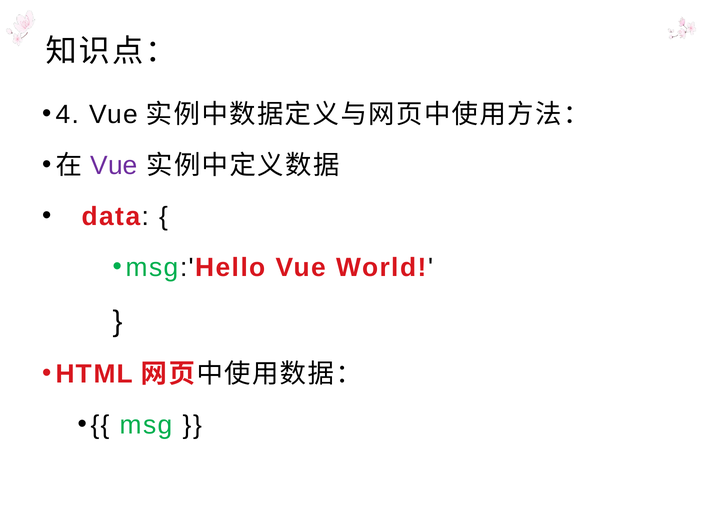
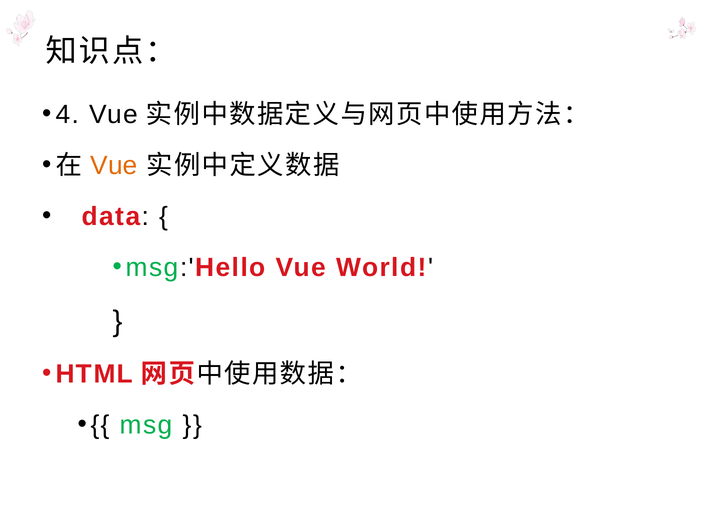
Vue colour: purple -> orange (114, 166)
